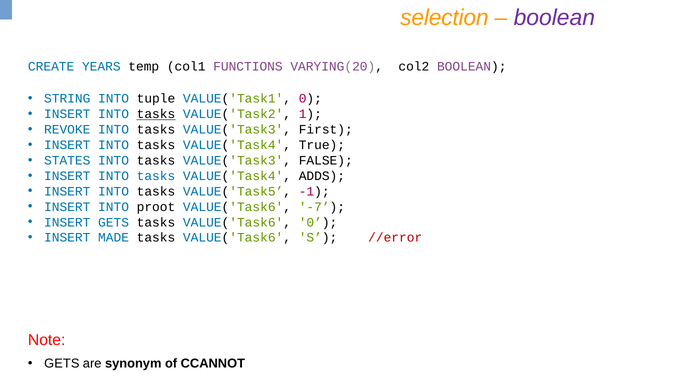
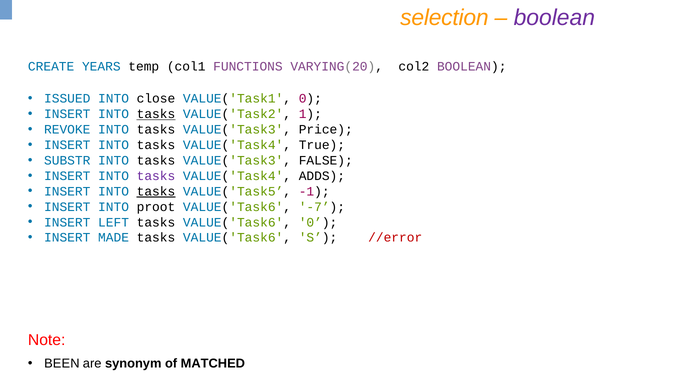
STRING: STRING -> ISSUED (67, 99)
tuple: tuple -> close (156, 99)
First: First -> Price (326, 130)
STATES: STATES -> SUBSTR (67, 160)
tasks colour: blue -> purple (156, 176)
tasks underline: none -> present (156, 191)
INSERT GETS: GETS -> LEFT (114, 222)
GETS: GETS -> BEEN (62, 363)
CCANNOT: CCANNOT -> MATCHED (213, 363)
